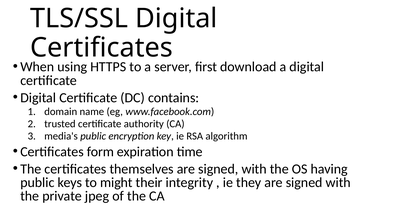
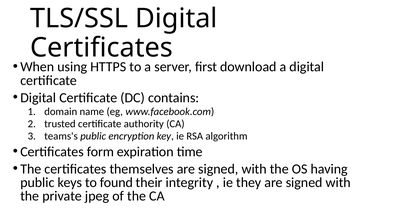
media's: media's -> teams's (61, 136)
might: might -> found (116, 182)
